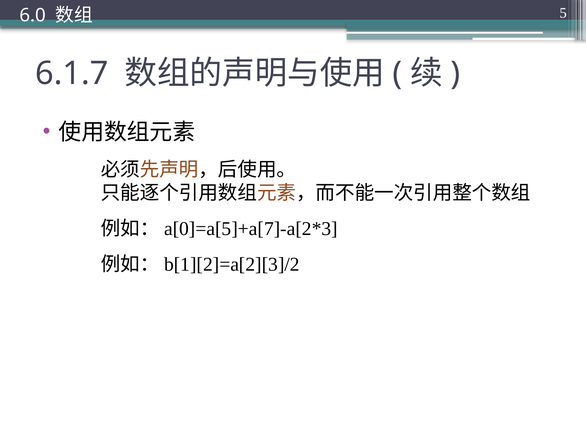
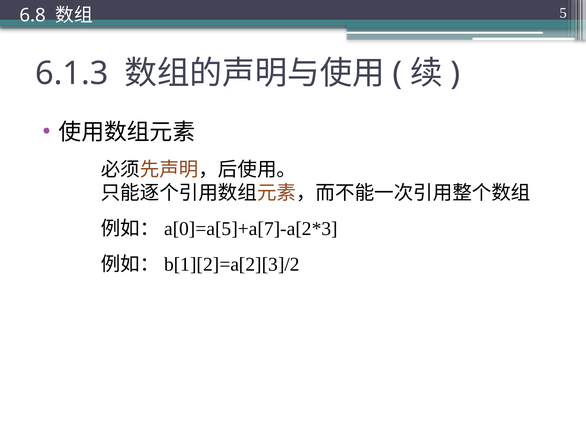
6.0: 6.0 -> 6.8 (33, 15)
6.1.7: 6.1.7 -> 6.1.3 (72, 73)
